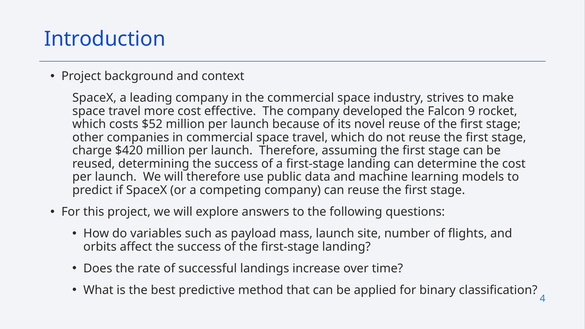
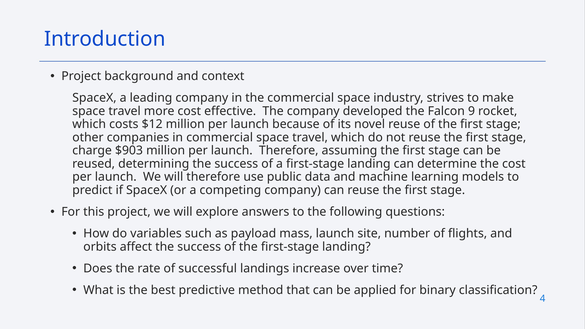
$52: $52 -> $12 (152, 124)
$420: $420 -> $903 (129, 151)
